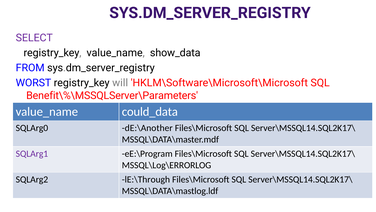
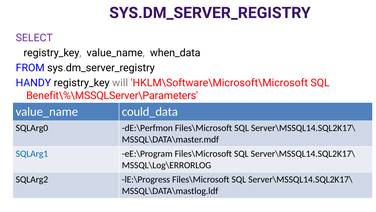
show_data: show_data -> when_data (175, 53)
WORST: WORST -> HANDY (33, 83)
dE:\Another: dE:\Another -> dE:\Perfmon (147, 128)
SQLArg1 colour: purple -> blue (32, 153)
lE:\Through: lE:\Through -> lE:\Progress (146, 179)
